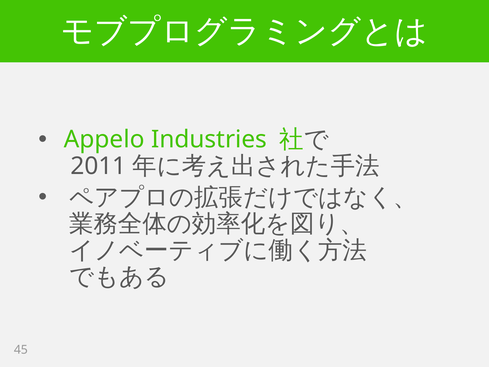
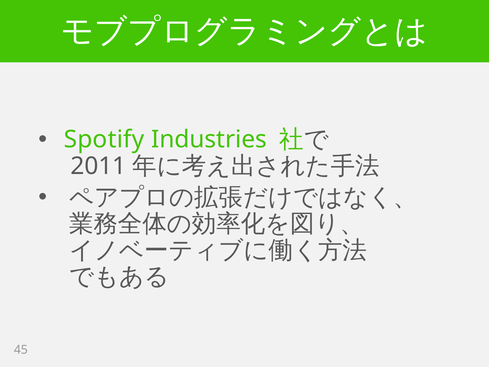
Appelo: Appelo -> Spotify (104, 139)
